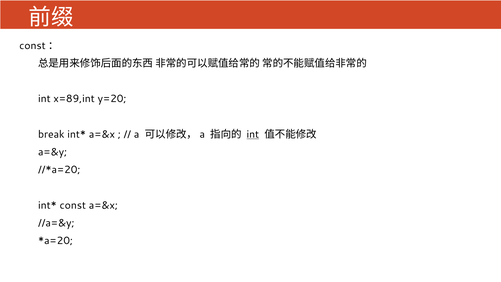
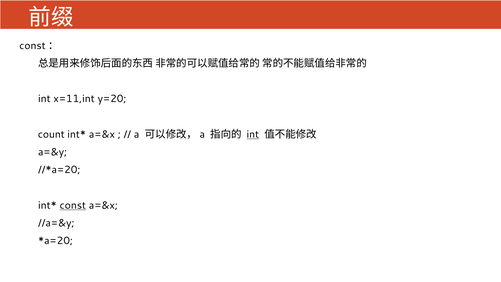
x=89,int: x=89,int -> x=11,int (74, 99)
break: break -> count (51, 134)
const underline: none -> present (73, 205)
